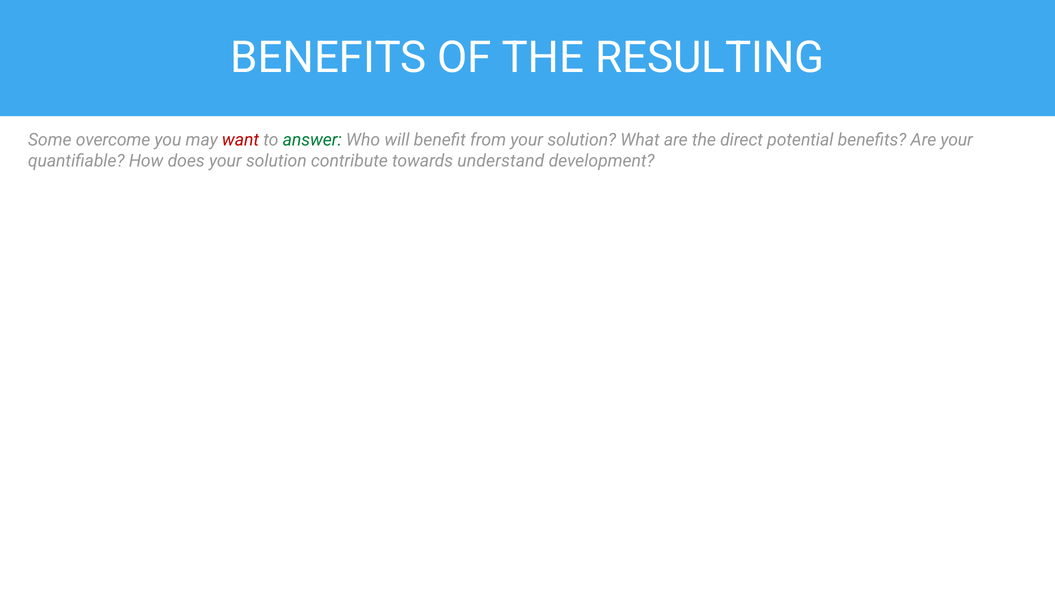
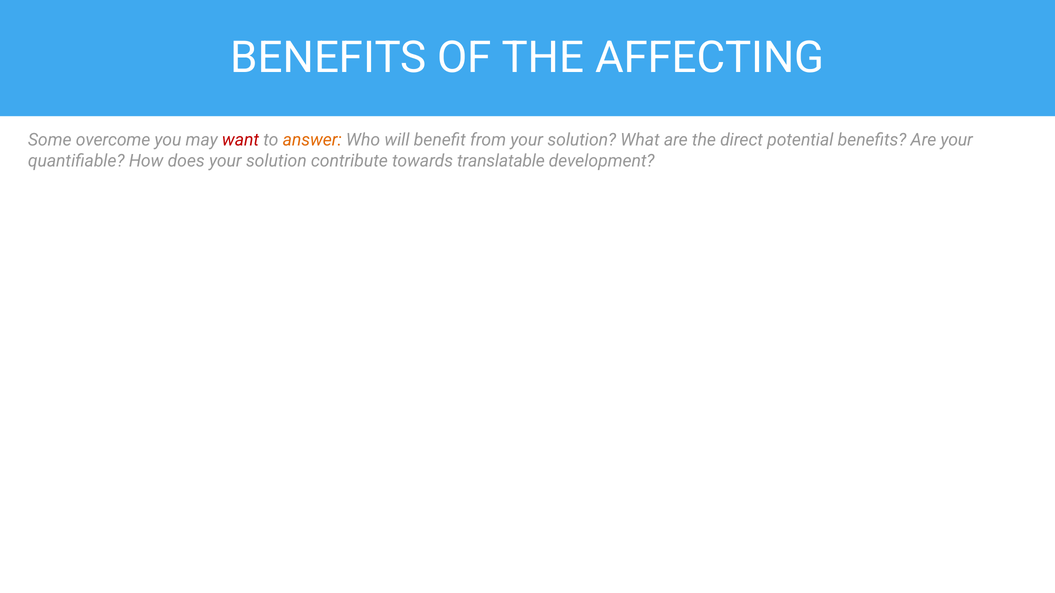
RESULTING: RESULTING -> AFFECTING (710, 58)
answer colour: green -> orange (312, 140)
understand: understand -> translatable (501, 161)
